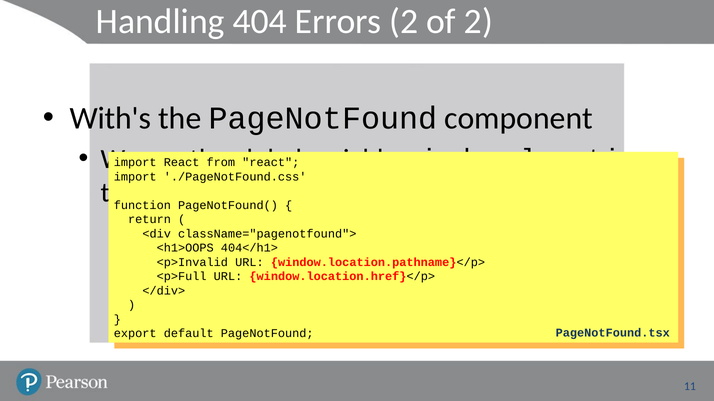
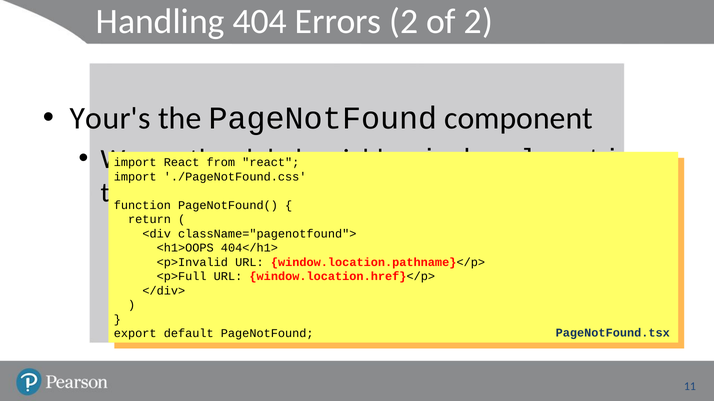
With's: With's -> Your's (110, 119)
